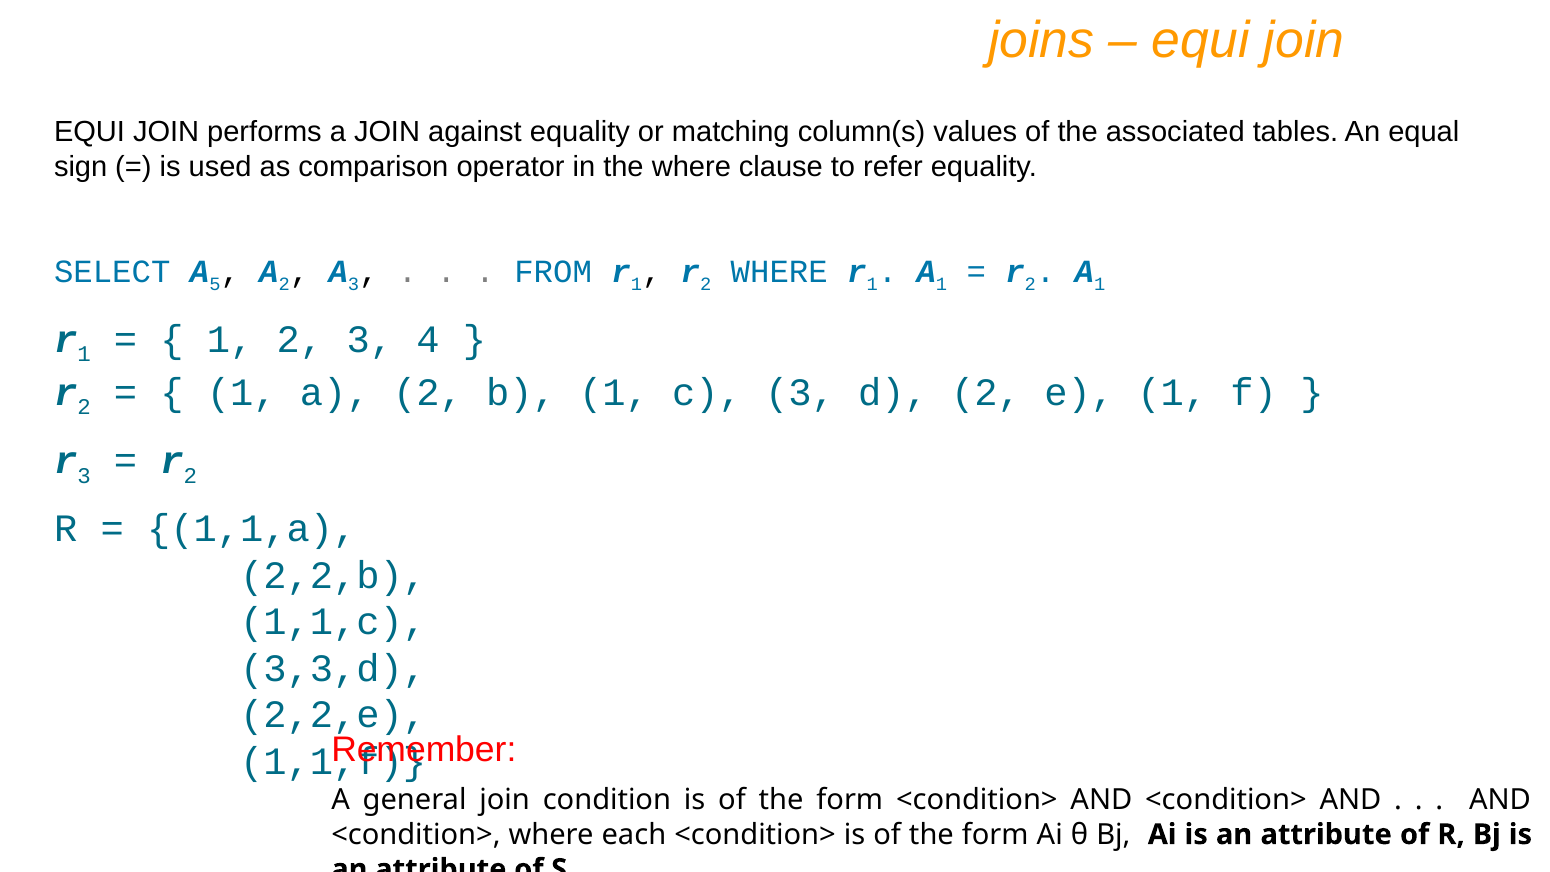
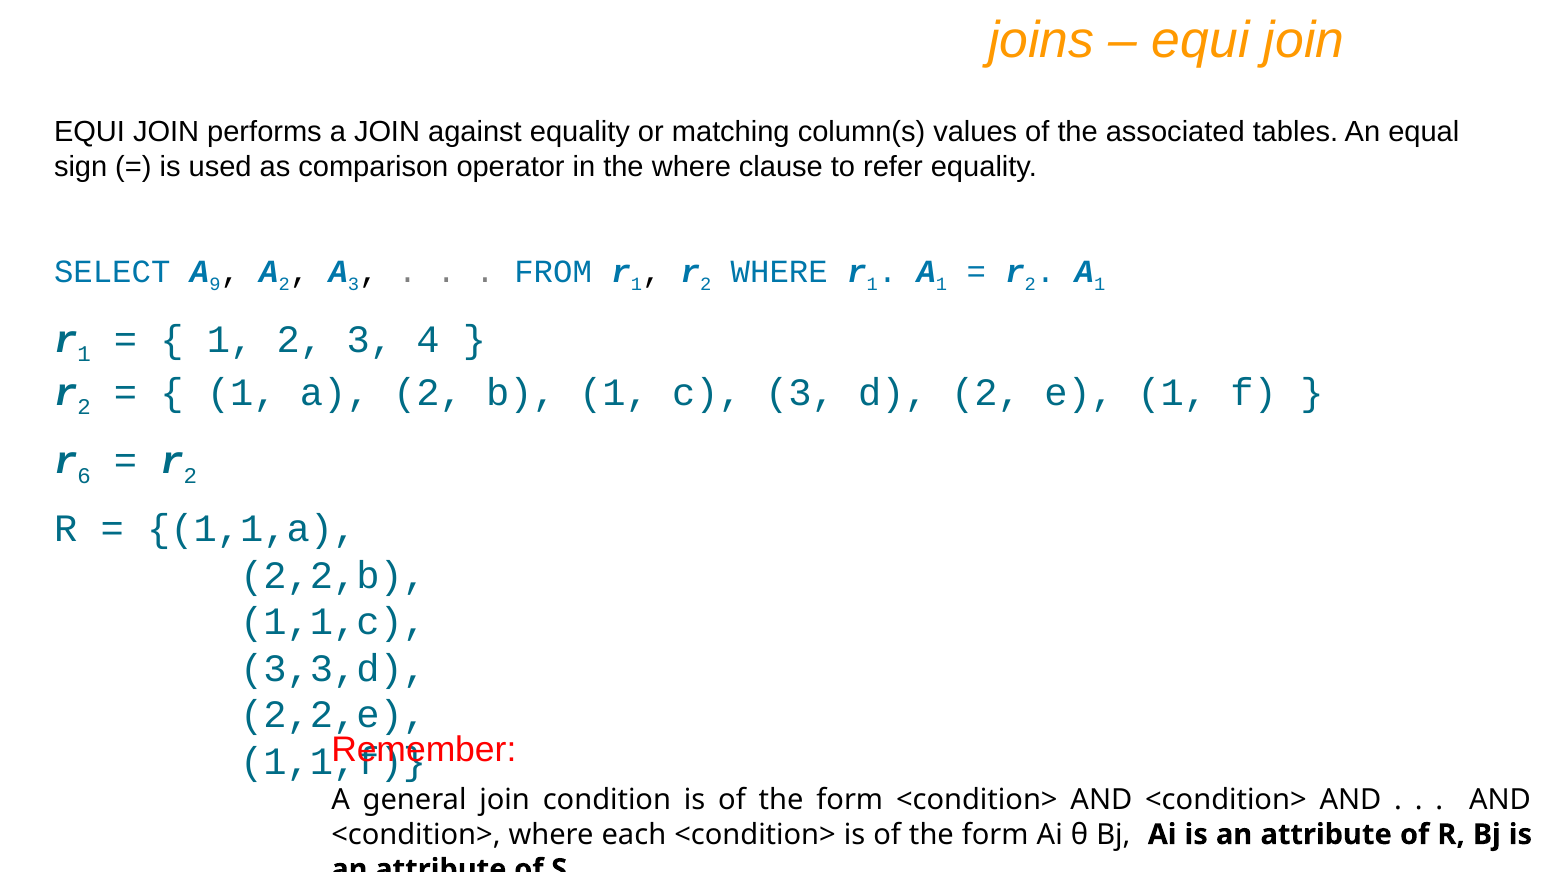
5: 5 -> 9 (215, 285)
r 3: 3 -> 6 (84, 476)
